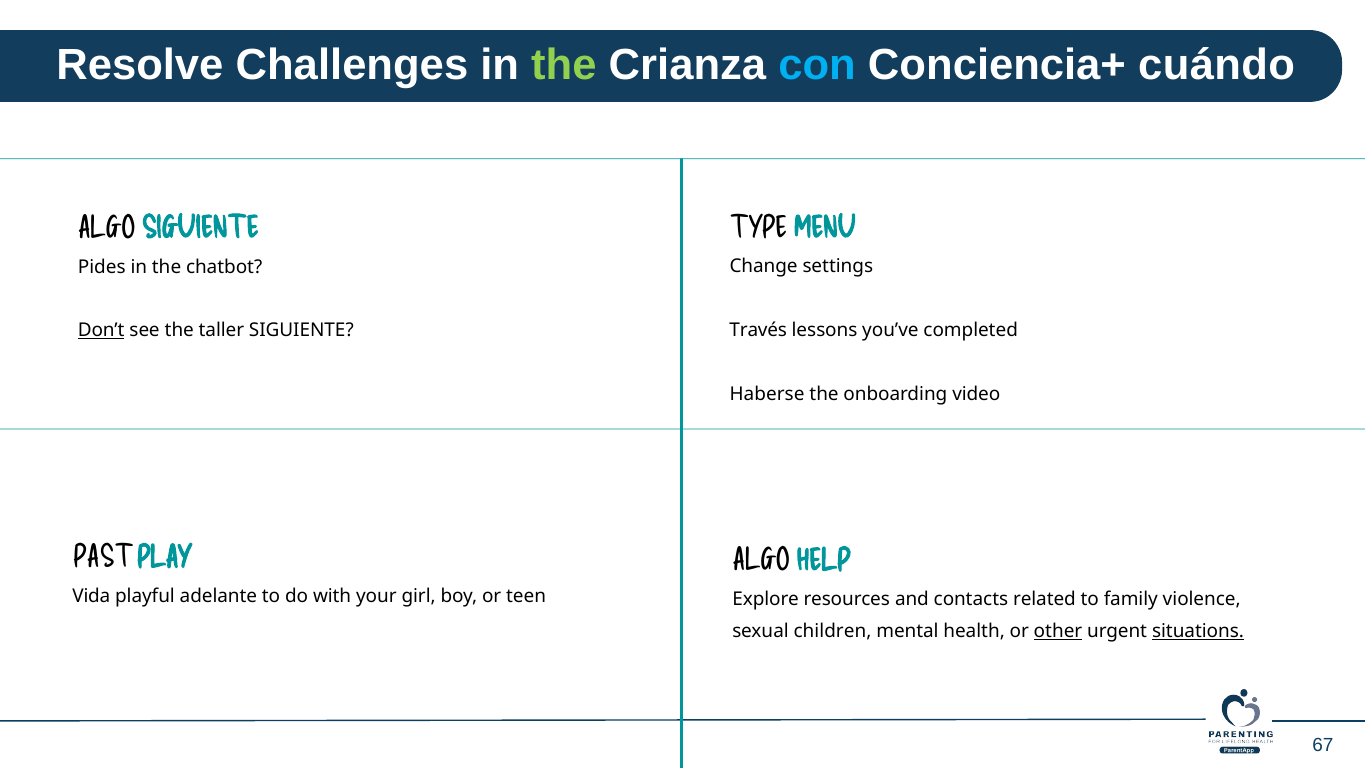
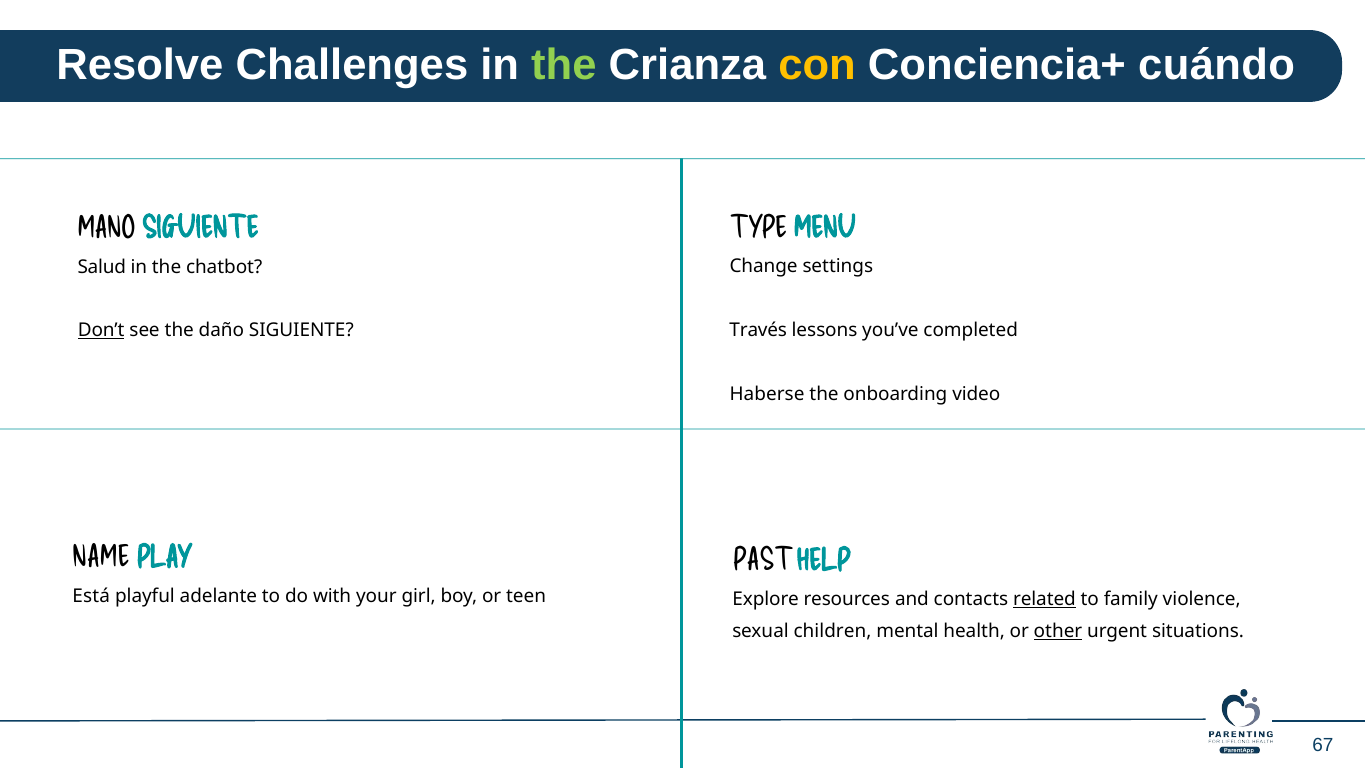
con colour: light blue -> yellow (817, 66)
ALGO: ALGO -> MANO (107, 228)
Pides: Pides -> Salud (102, 267)
taller: taller -> daño (221, 330)
PAST: PAST -> NAME (101, 557)
ALGO: ALGO -> PAST (761, 561)
Vida: Vida -> Está (91, 596)
related underline: none -> present (1044, 599)
situations underline: present -> none (1198, 631)
